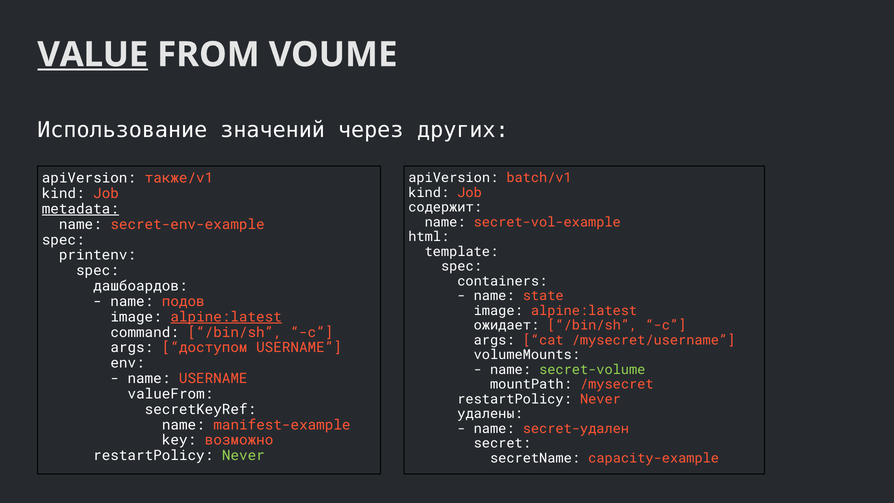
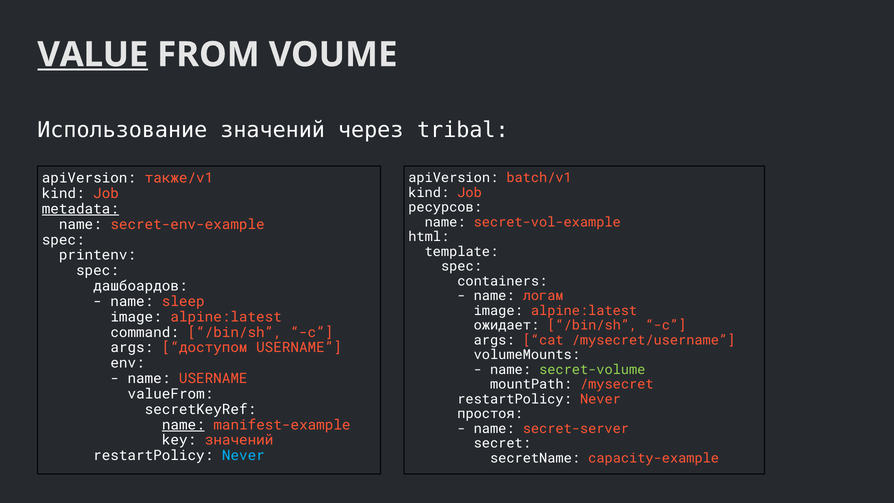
других: других -> tribal (463, 130)
содержит: содержит -> ресурсов (445, 207)
state: state -> логам (543, 296)
подов: подов -> sleep (183, 301)
alpine:latest underline: present -> none (226, 317)
удалены: удалены -> простоя (490, 414)
name underline: none -> present (183, 425)
secret-удален: secret-удален -> secret-server (576, 428)
key возможно: возможно -> значений (239, 440)
Never colour: light green -> light blue (243, 456)
